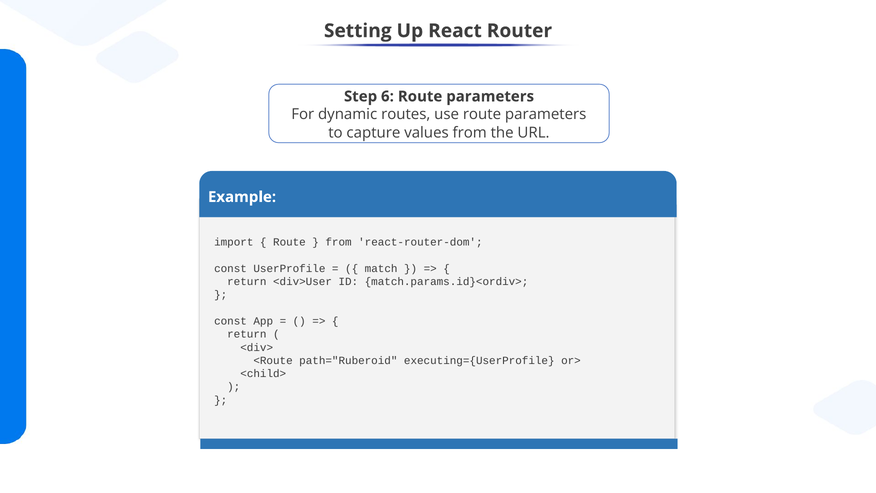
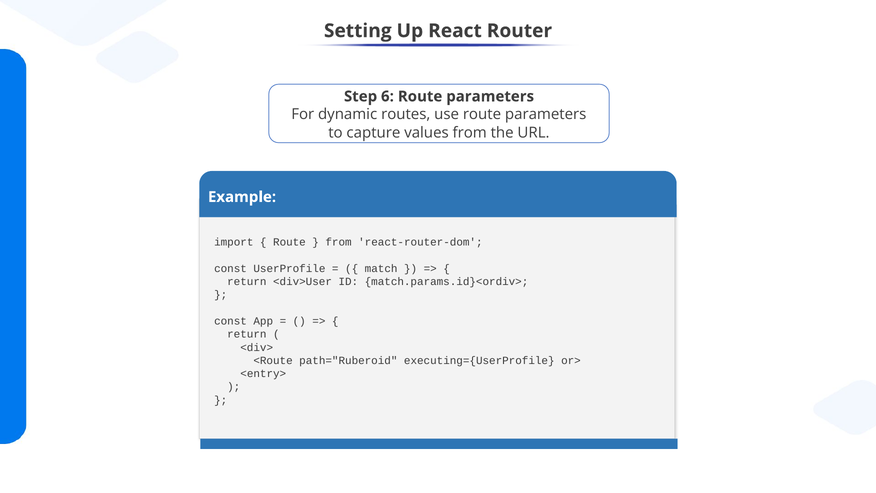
<child>: <child> -> <entry> (263, 374)
